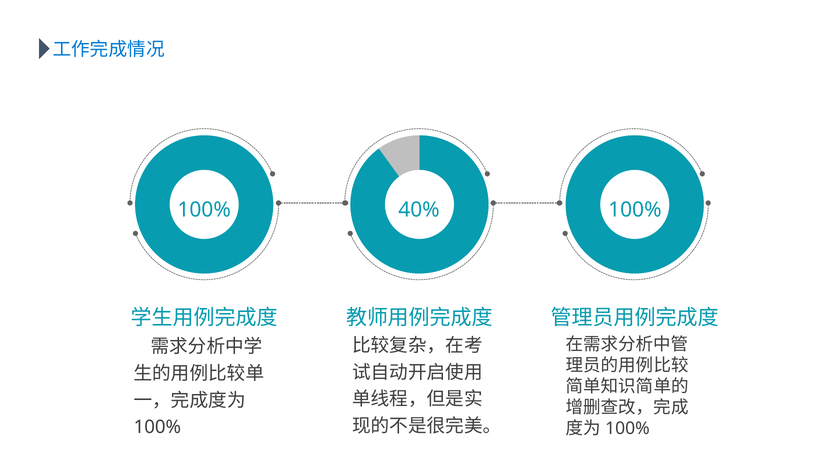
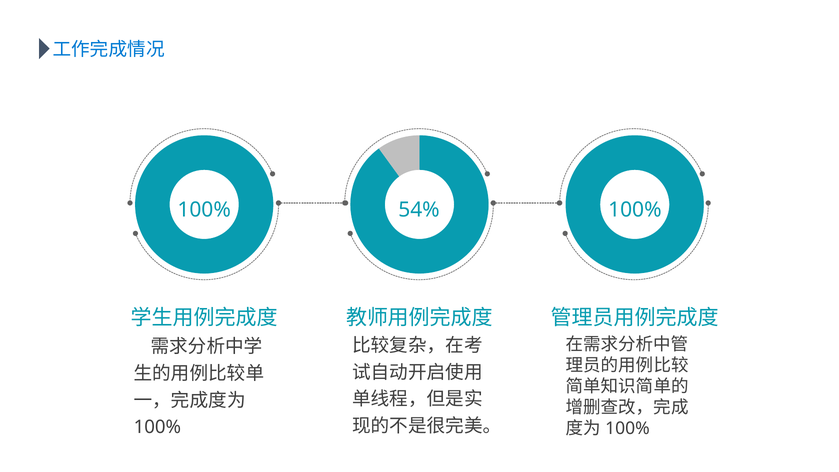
40%: 40% -> 54% (419, 210)
